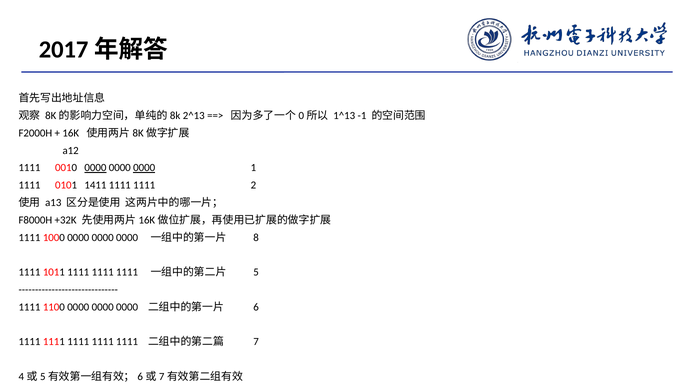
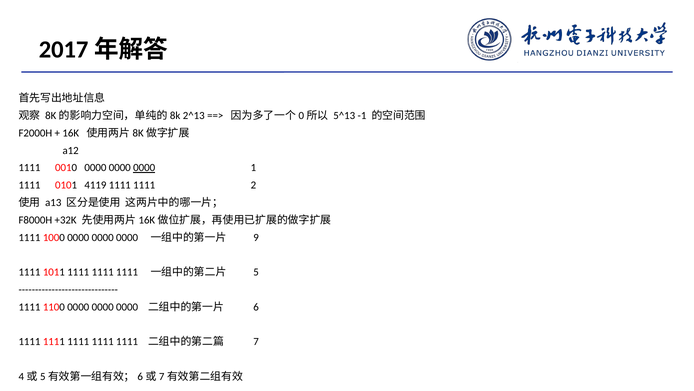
1^13: 1^13 -> 5^13 (344, 116)
0000 underline: present -> none (95, 168)
1411: 1411 -> 4119 (95, 185)
8: 8 -> 9 (256, 237)
